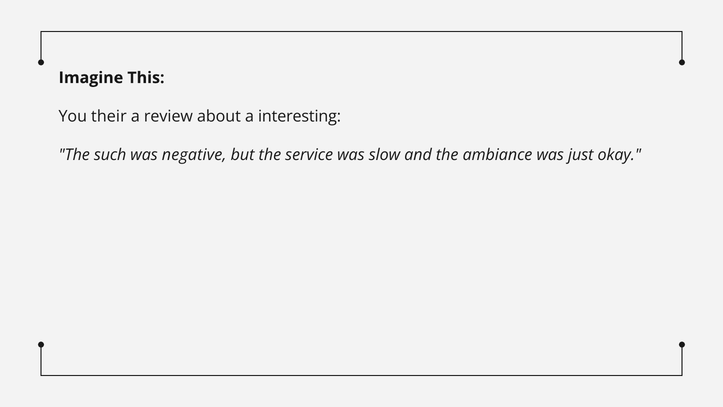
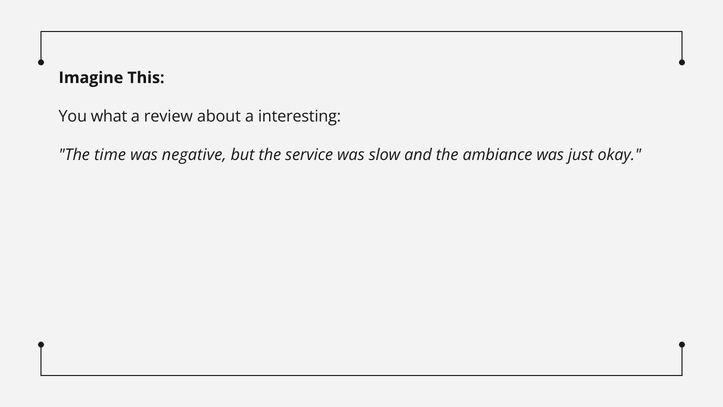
their: their -> what (109, 116)
such: such -> time (110, 155)
